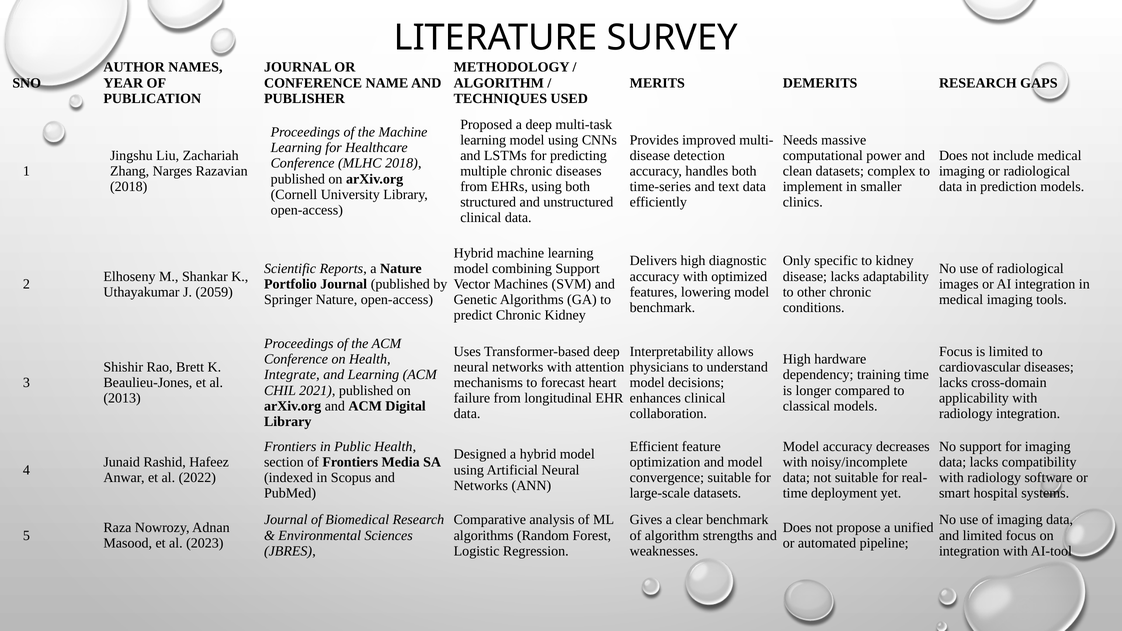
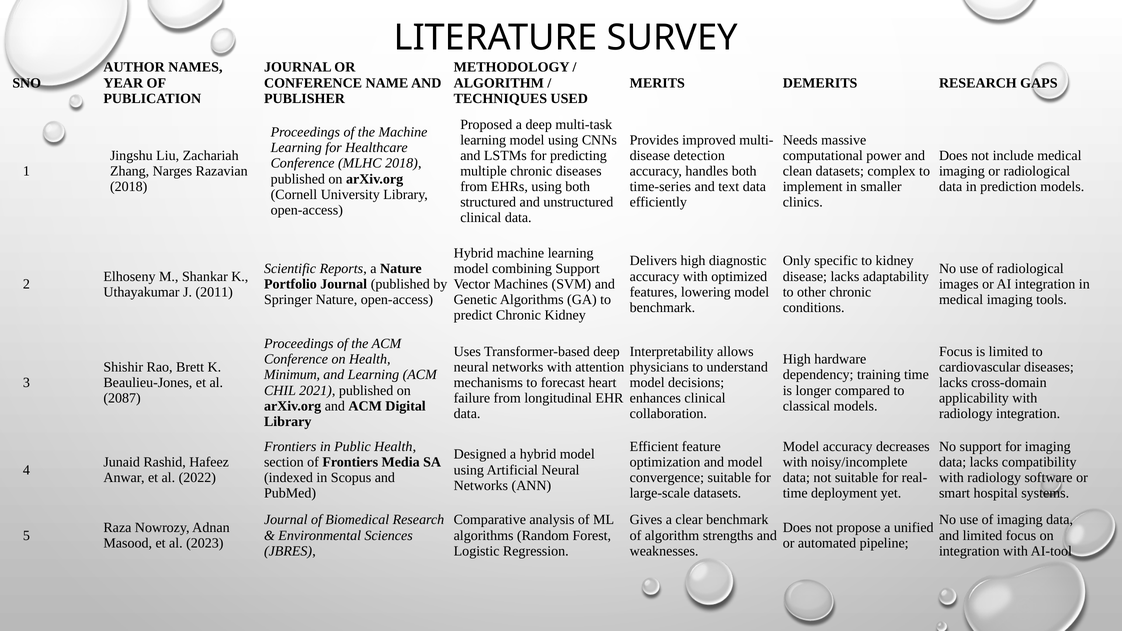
2059: 2059 -> 2011 (214, 292)
Integrate: Integrate -> Minimum (292, 375)
2013: 2013 -> 2087 (122, 398)
